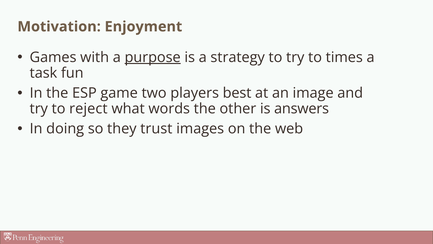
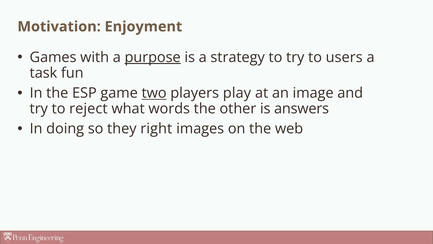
times: times -> users (344, 57)
two underline: none -> present (154, 93)
best: best -> play (237, 93)
trust: trust -> right (156, 129)
